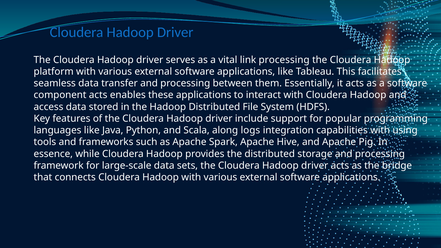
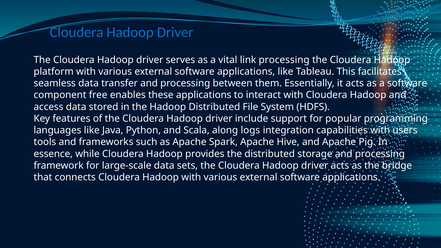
component acts: acts -> free (98, 95)
using: using -> users (405, 130)
